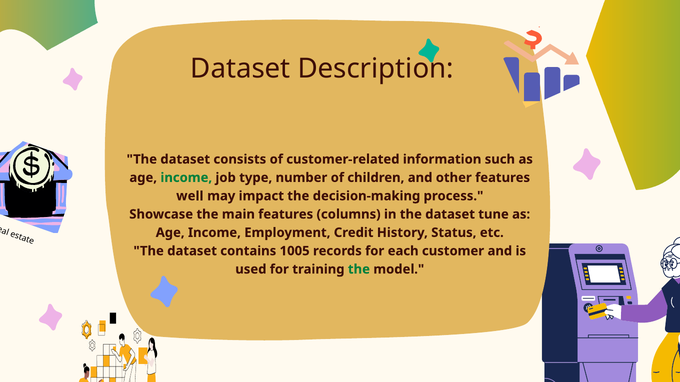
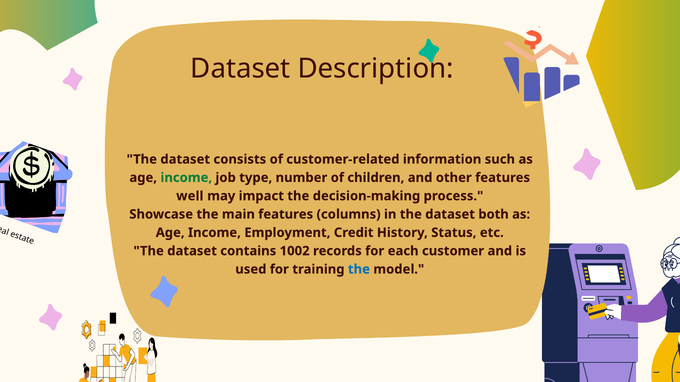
tune: tune -> both (494, 215)
1005: 1005 -> 1002 (295, 251)
the colour: green -> blue (359, 270)
